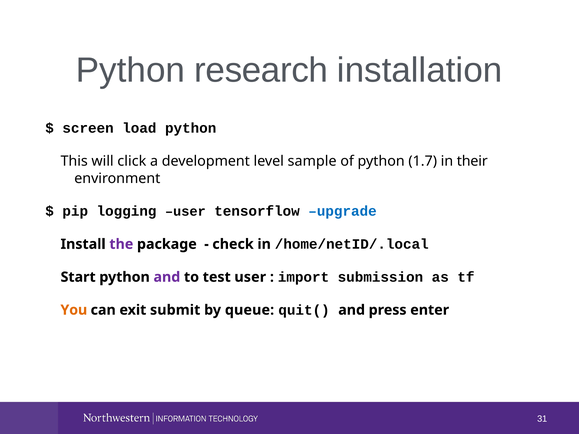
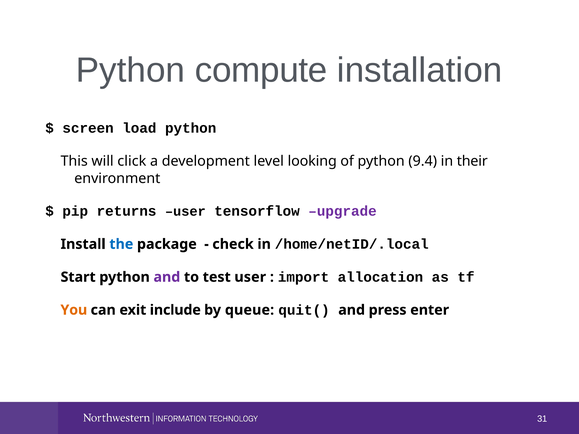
research: research -> compute (261, 70)
sample: sample -> looking (312, 161)
1.7: 1.7 -> 9.4 (423, 161)
logging: logging -> returns (127, 211)
upgrade colour: blue -> purple (343, 211)
the colour: purple -> blue (121, 244)
submission: submission -> allocation (380, 277)
submit: submit -> include (175, 310)
